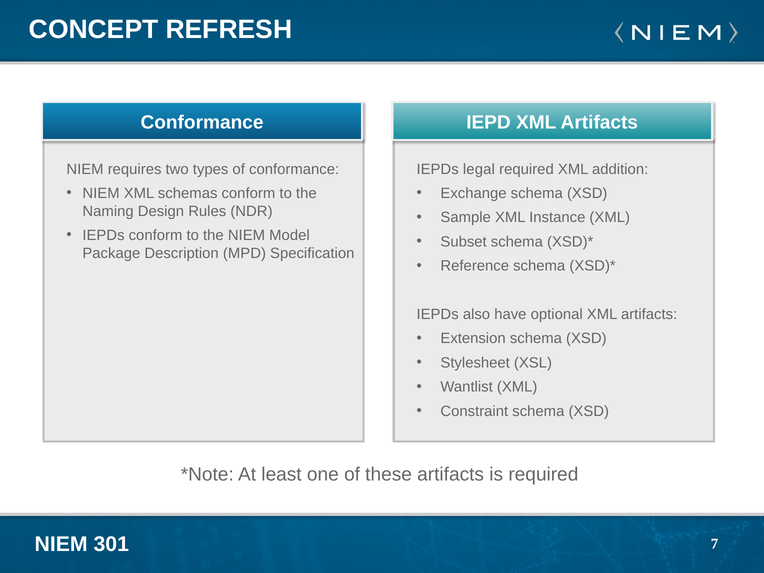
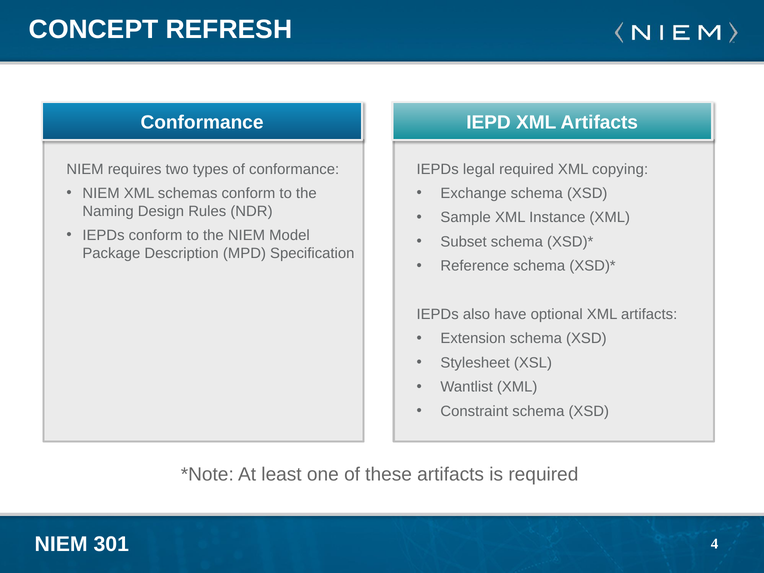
addition: addition -> copying (620, 169)
7: 7 -> 4 (714, 544)
